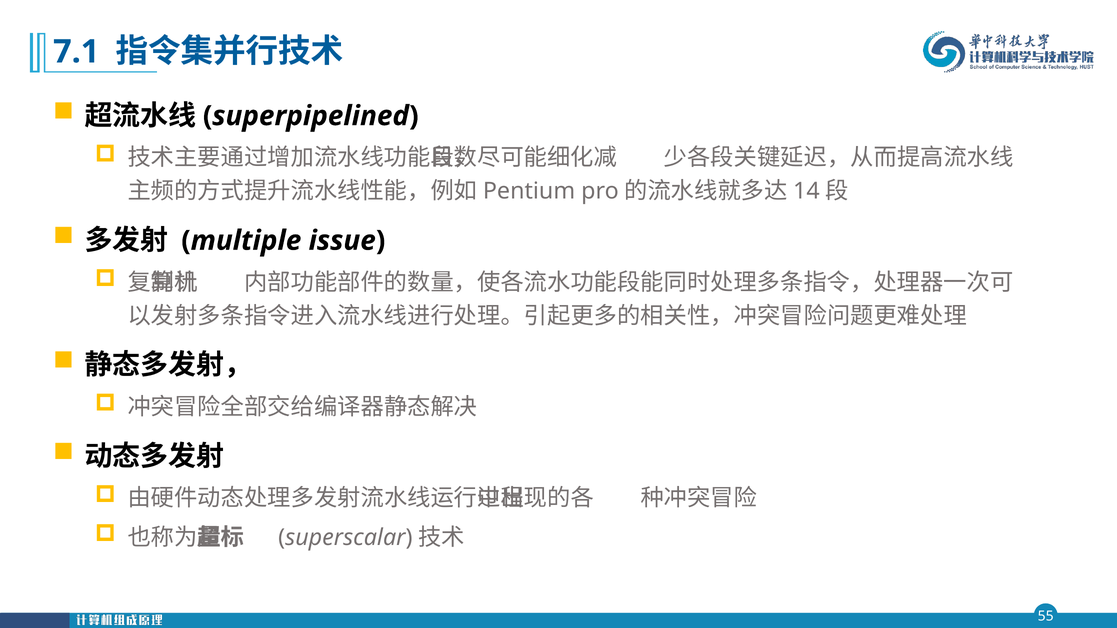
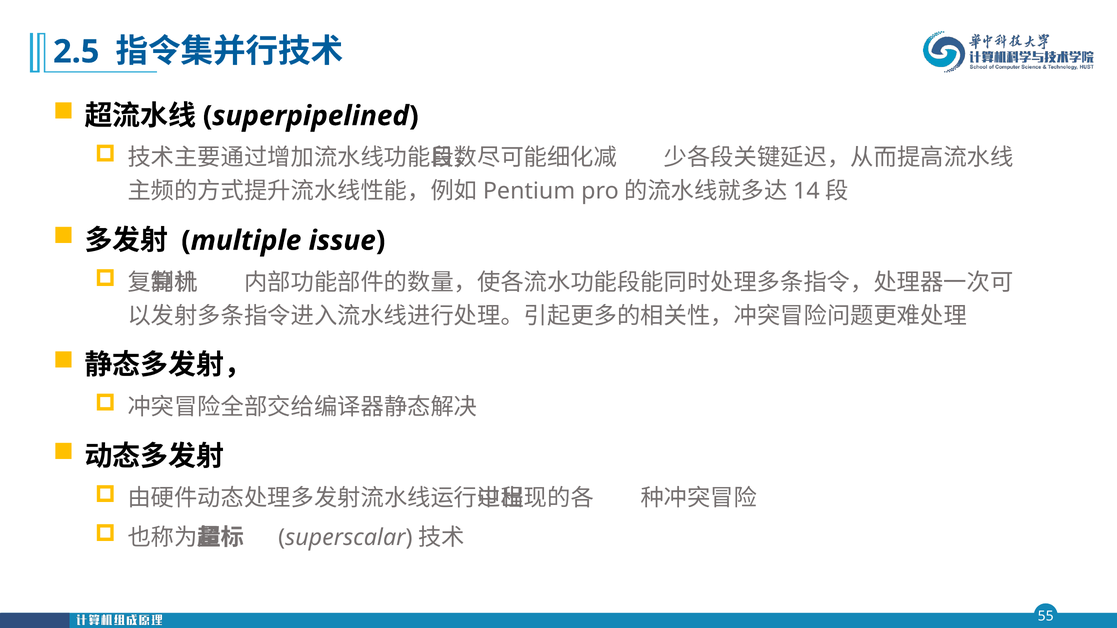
7.1: 7.1 -> 2.5 (76, 52)
